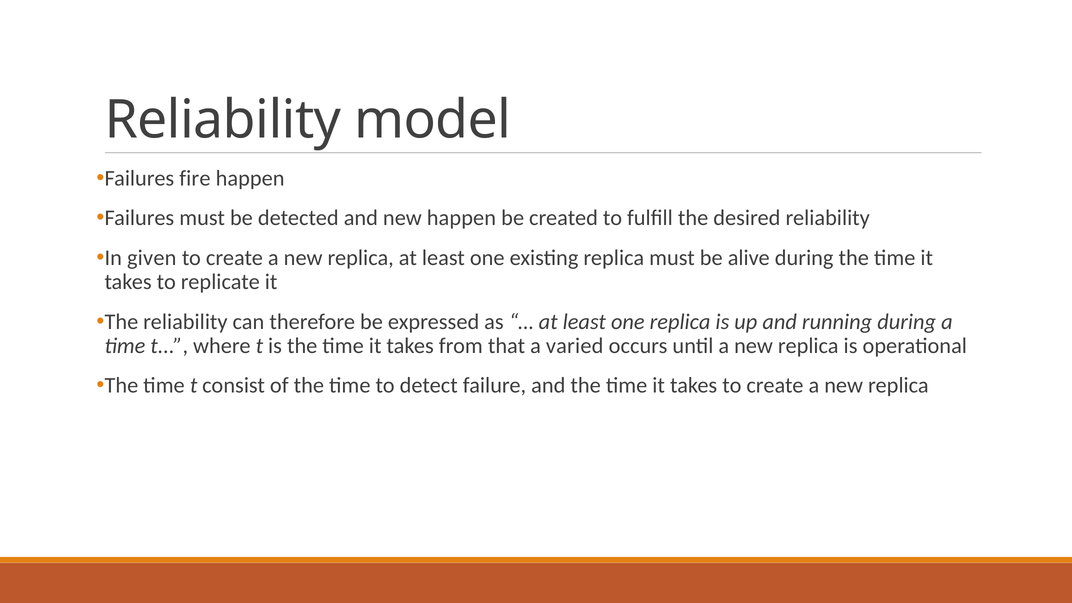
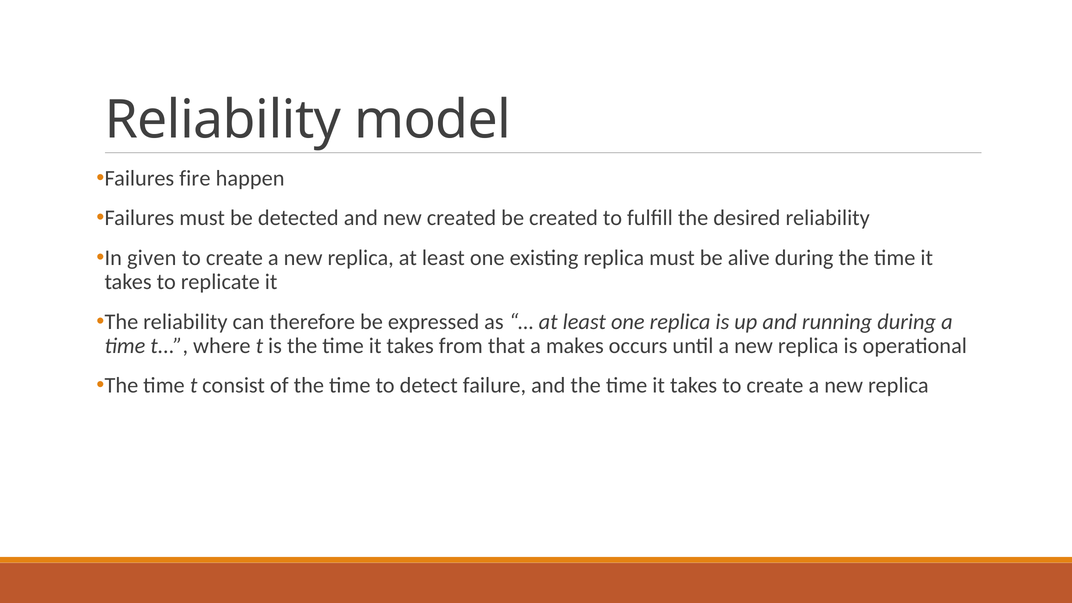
new happen: happen -> created (461, 218)
varied: varied -> makes (575, 346)
